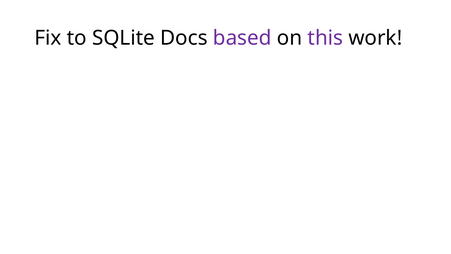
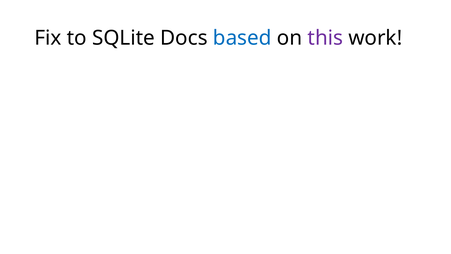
based colour: purple -> blue (242, 38)
